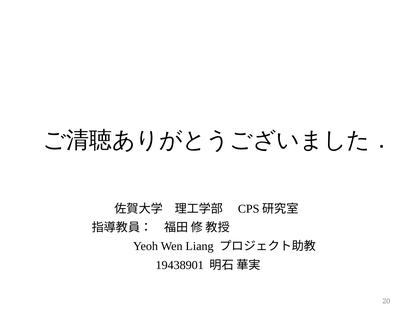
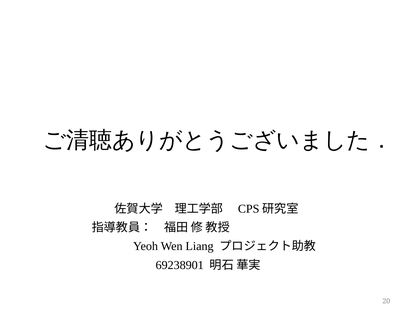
19438901: 19438901 -> 69238901 (180, 265)
